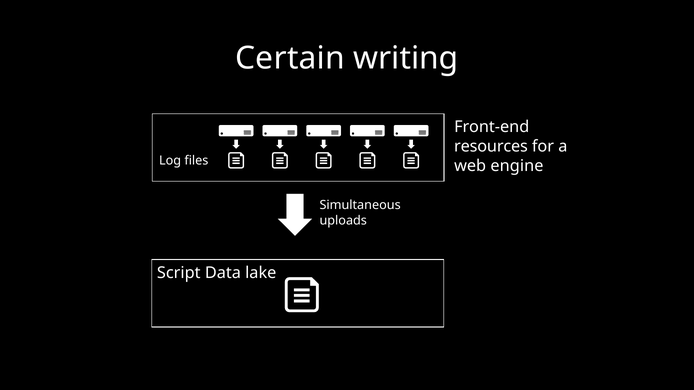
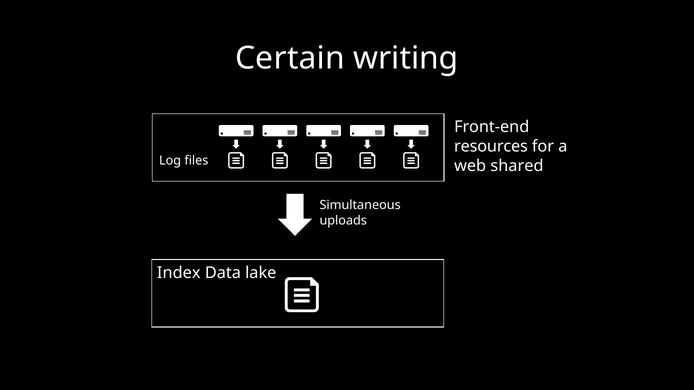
engine: engine -> shared (517, 166)
Script: Script -> Index (179, 273)
